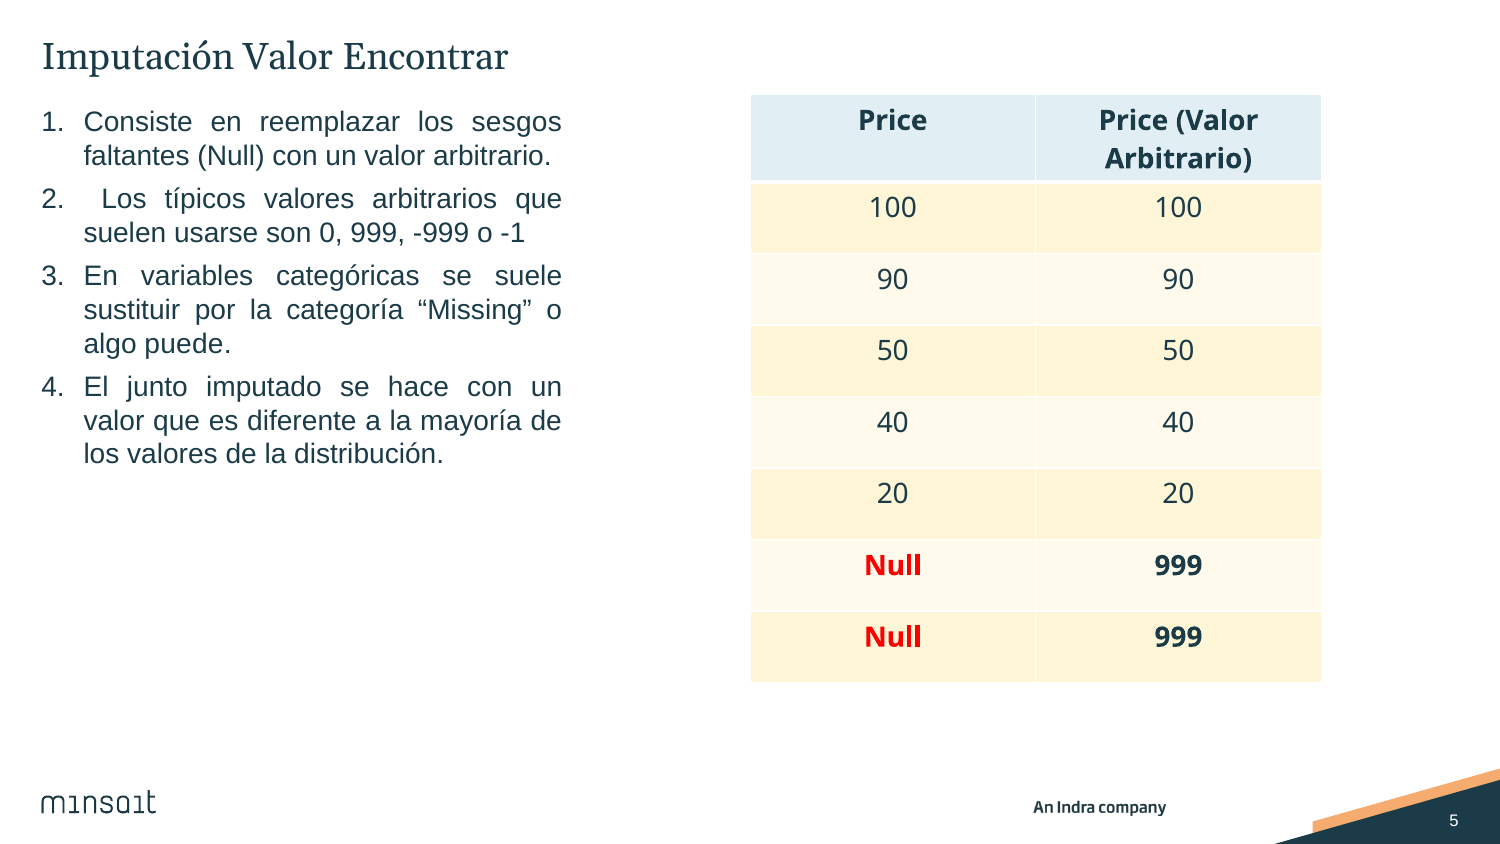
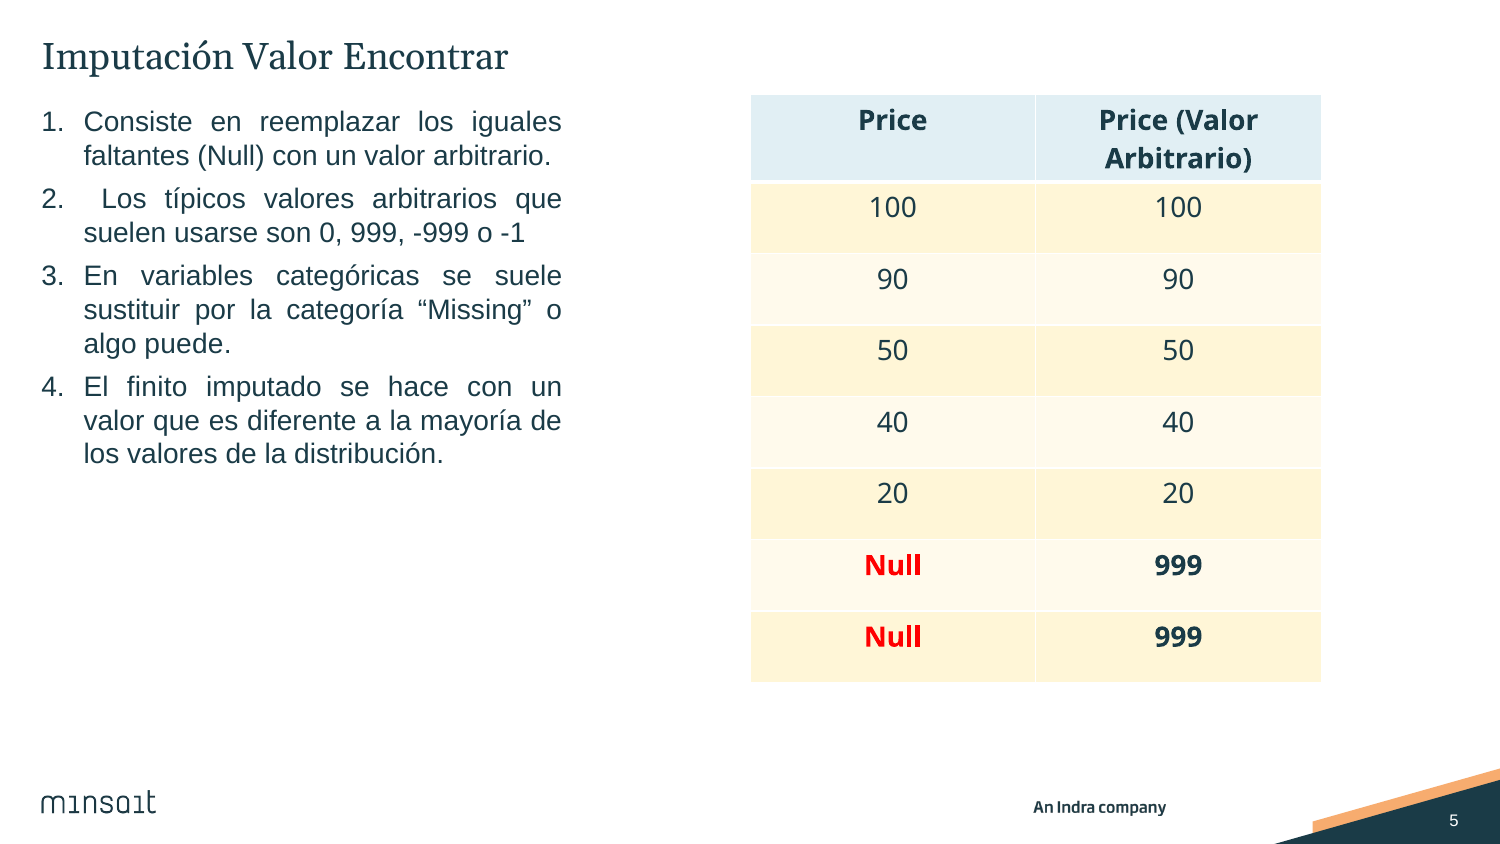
sesgos: sesgos -> iguales (517, 123)
junto: junto -> finito (157, 387)
